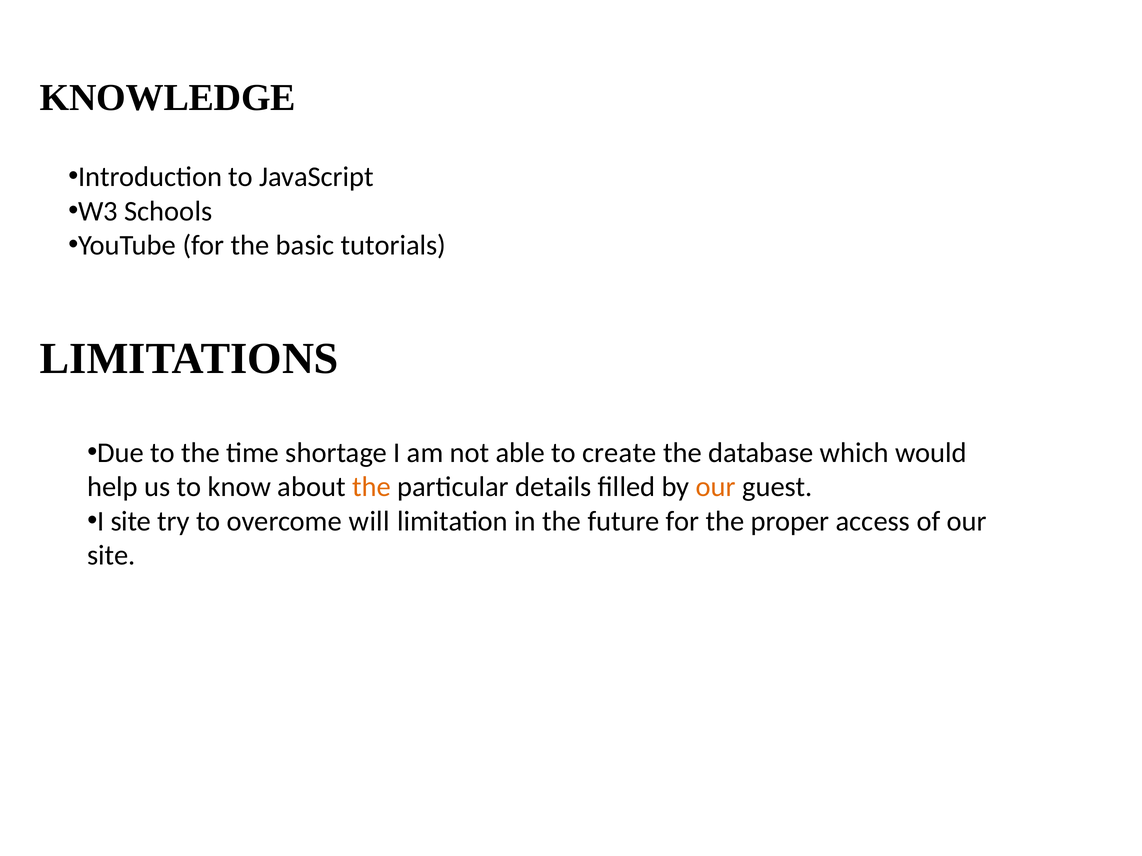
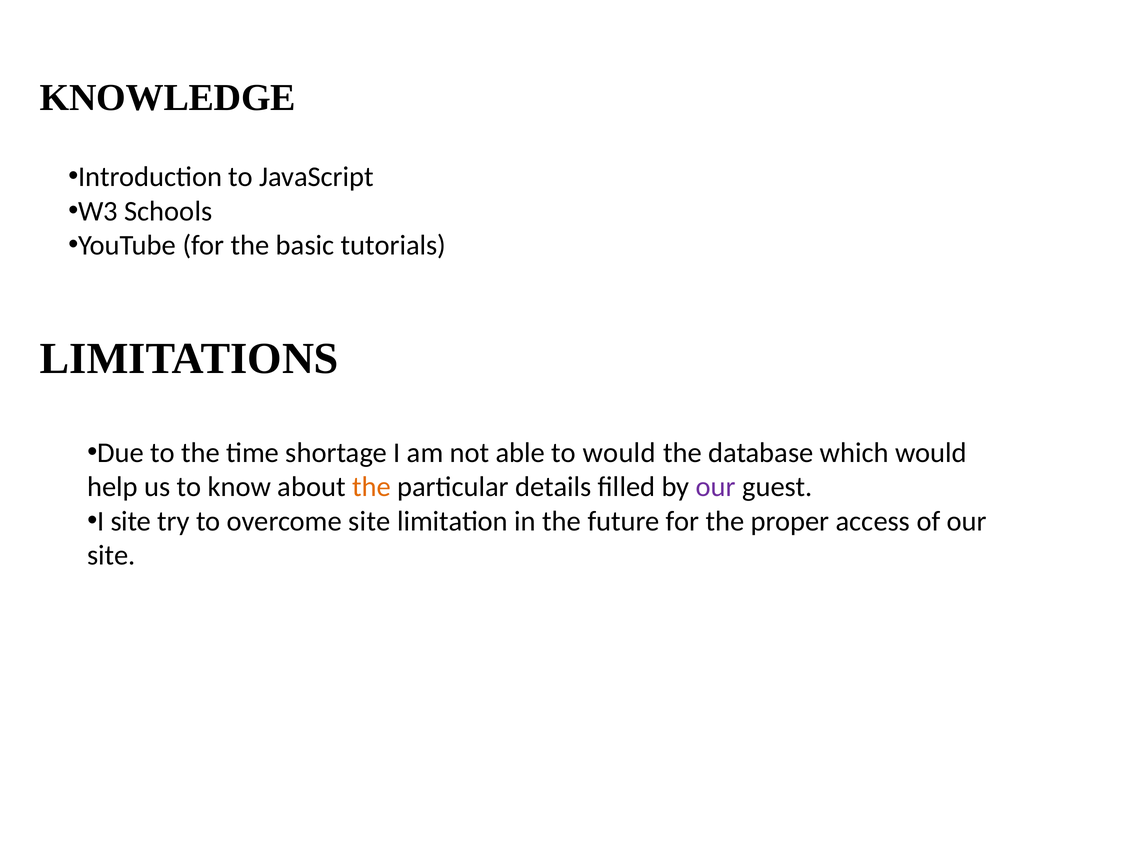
to create: create -> would (619, 453)
our colour: orange -> purple (716, 487)
overcome will: will -> site (369, 521)
